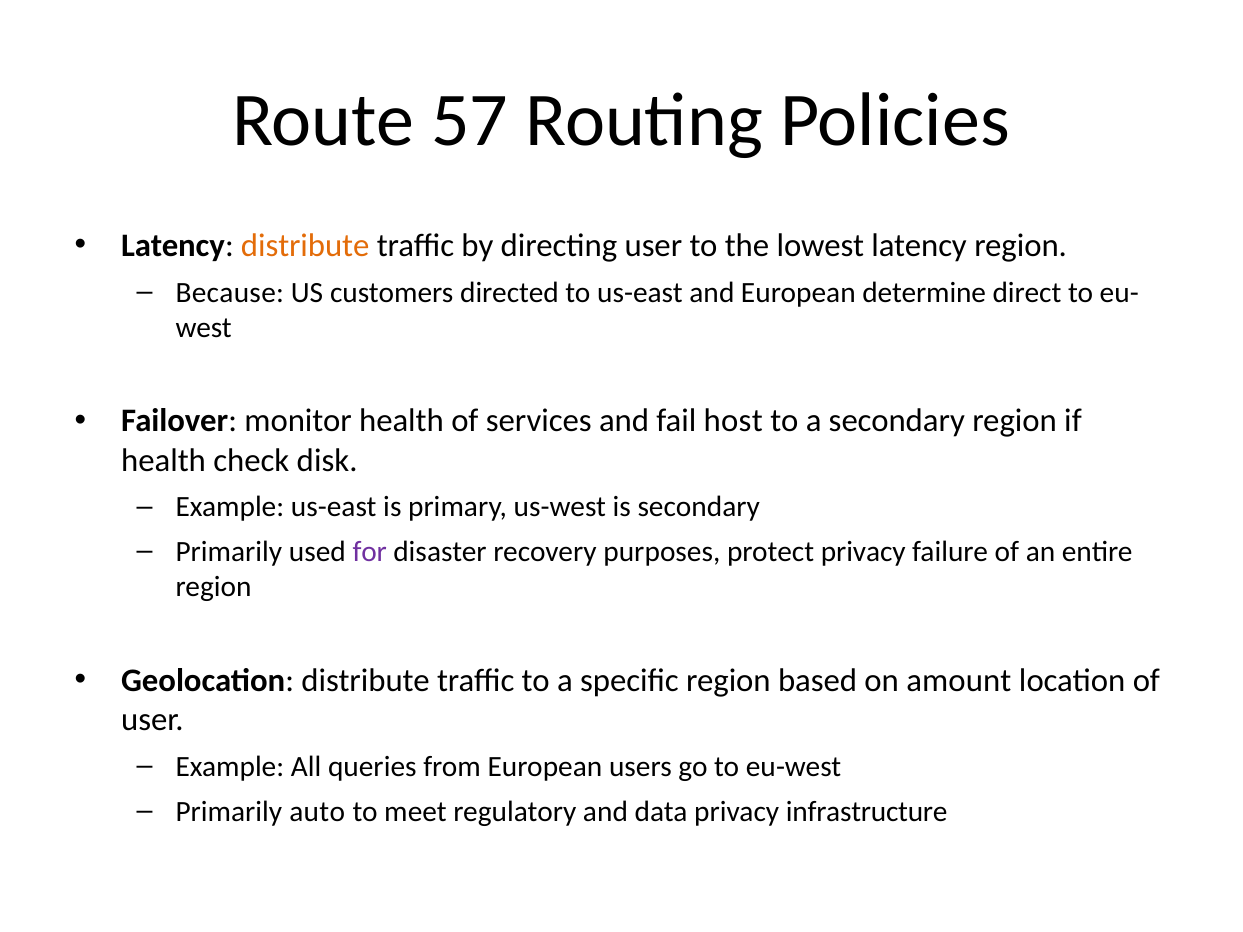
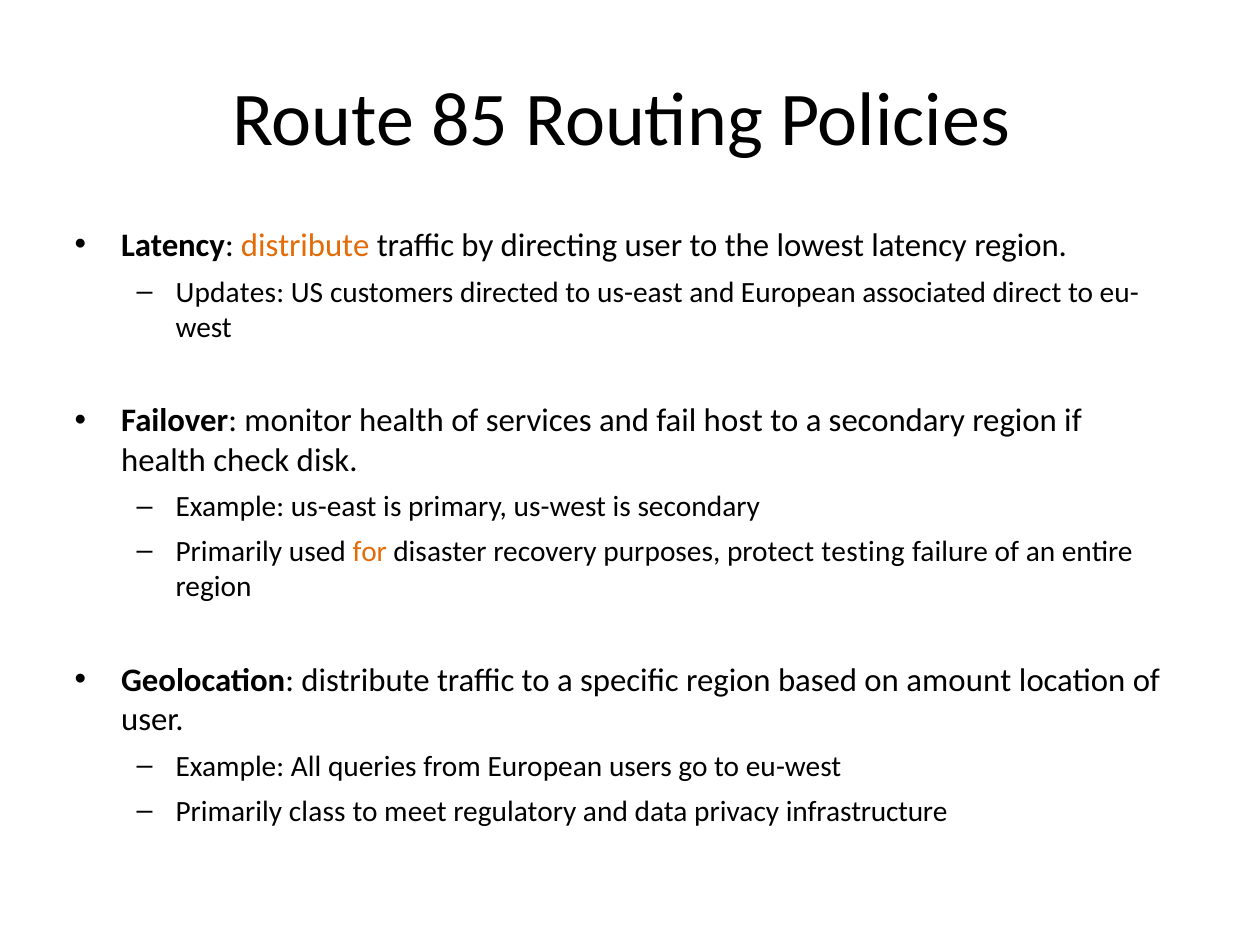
57: 57 -> 85 (470, 120)
Because: Because -> Updates (230, 292)
determine: determine -> associated (924, 292)
for colour: purple -> orange (370, 552)
protect privacy: privacy -> testing (863, 552)
auto: auto -> class (317, 812)
